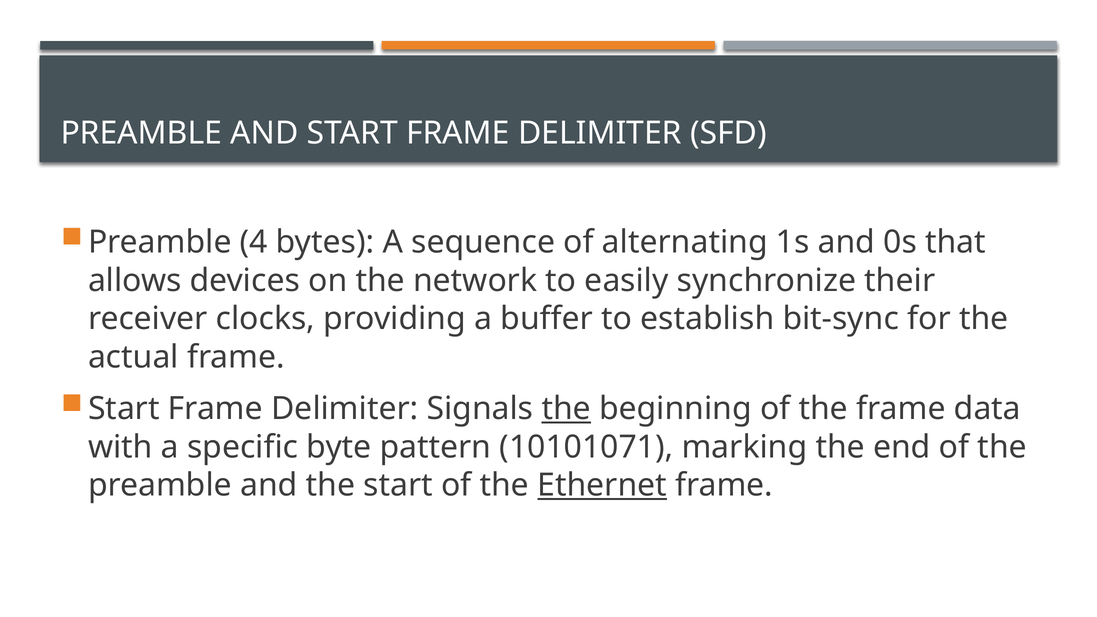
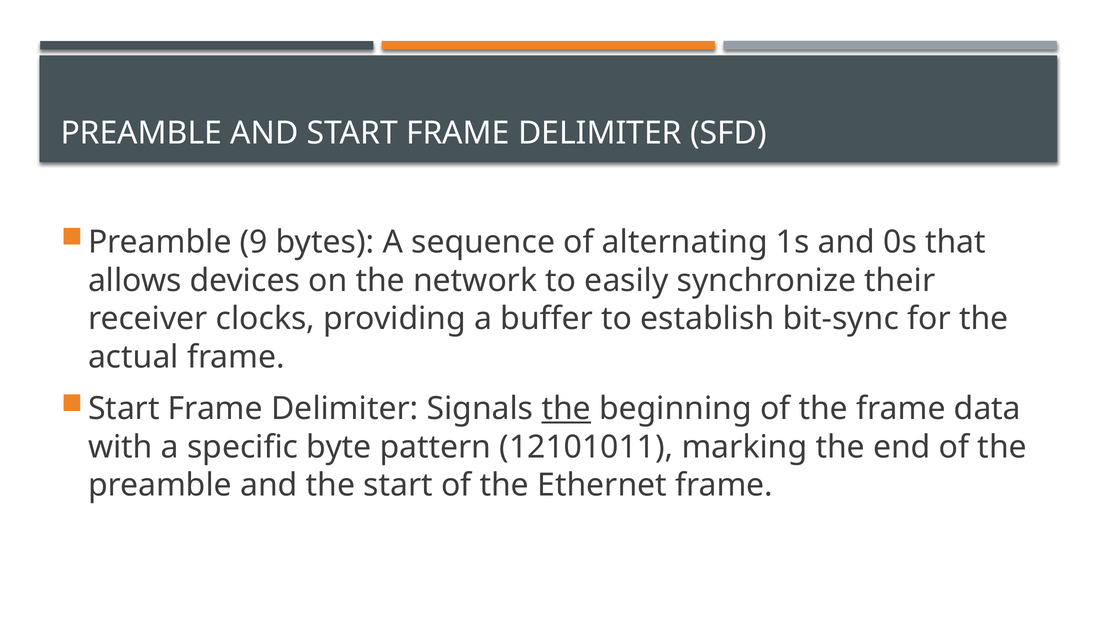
4: 4 -> 9 (254, 242)
10101071: 10101071 -> 12101011 (586, 447)
Ethernet underline: present -> none (602, 485)
